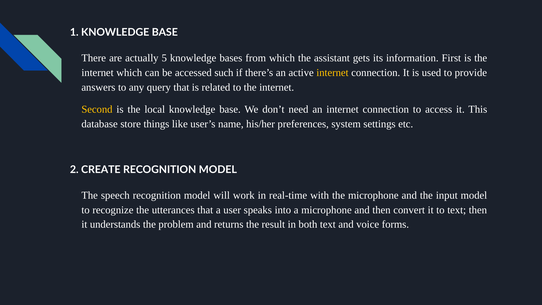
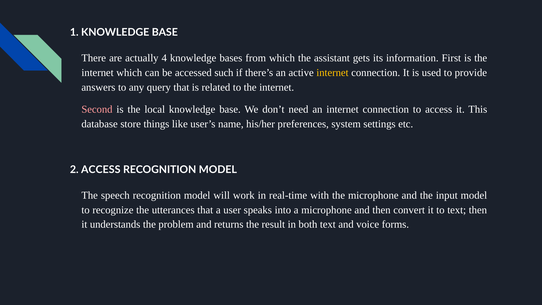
5: 5 -> 4 (164, 58)
Second colour: yellow -> pink (97, 109)
2 CREATE: CREATE -> ACCESS (101, 170)
